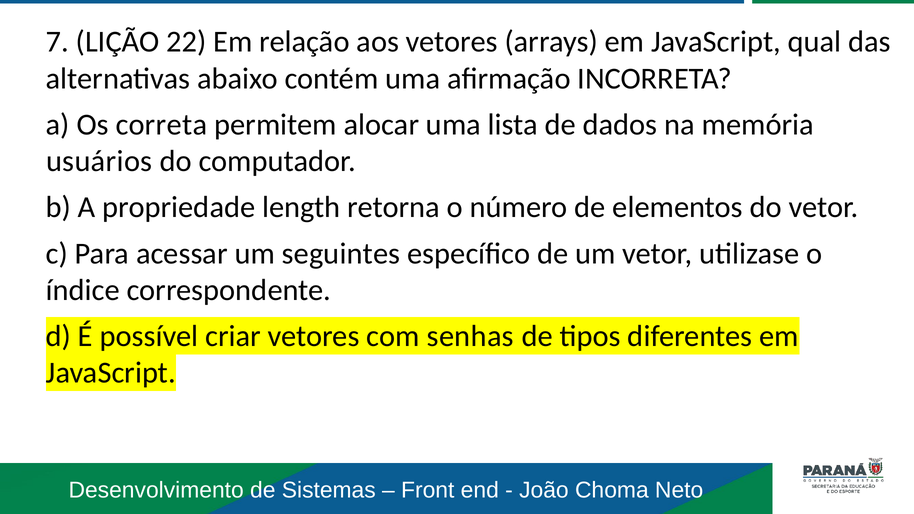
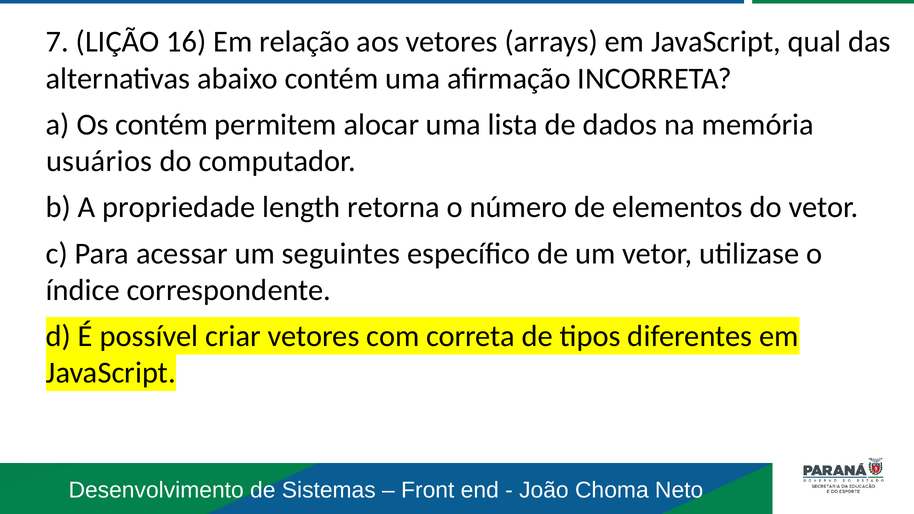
22: 22 -> 16 (186, 42)
Os correta: correta -> contém (162, 125)
senhas: senhas -> correta (471, 336)
